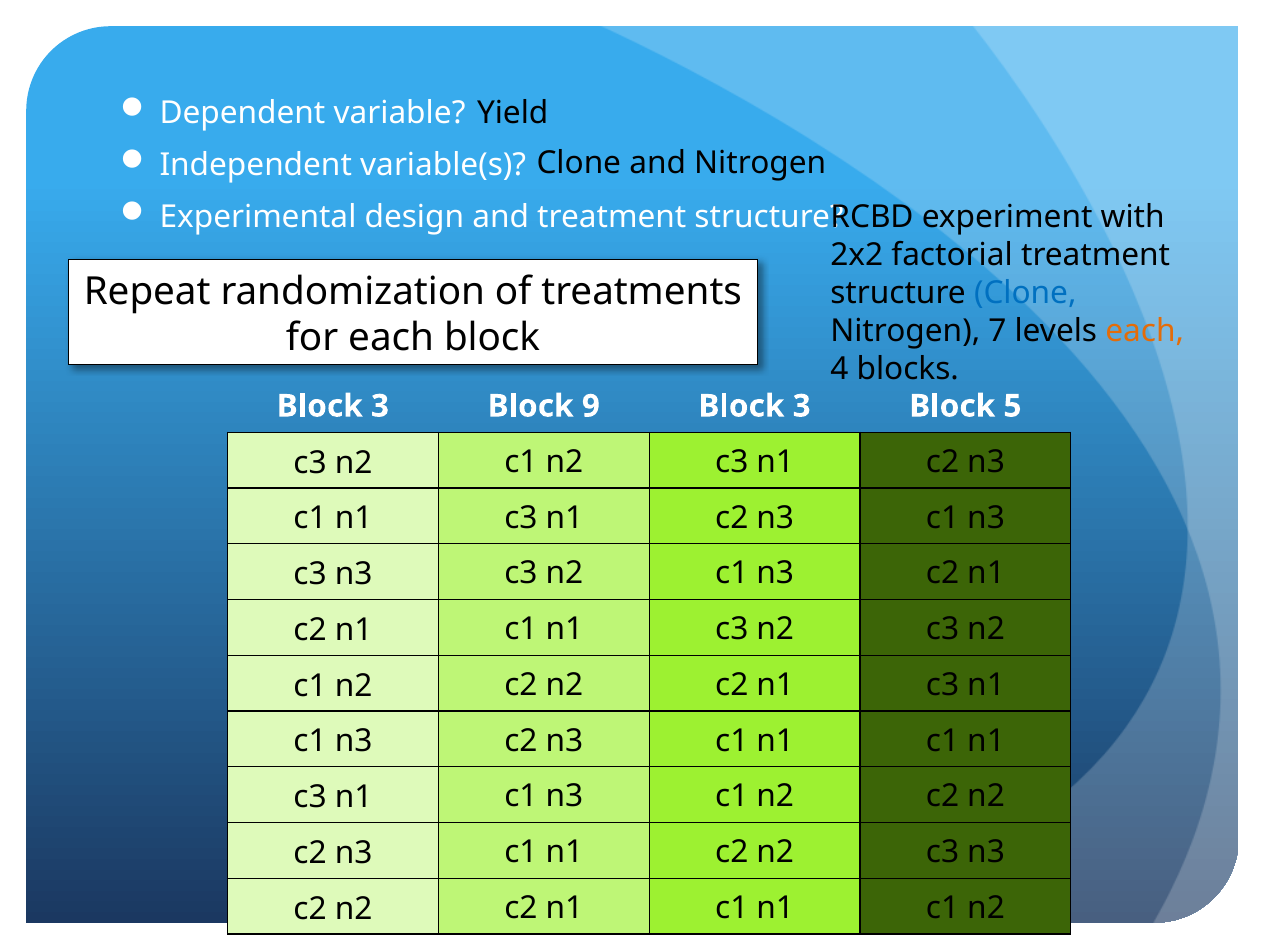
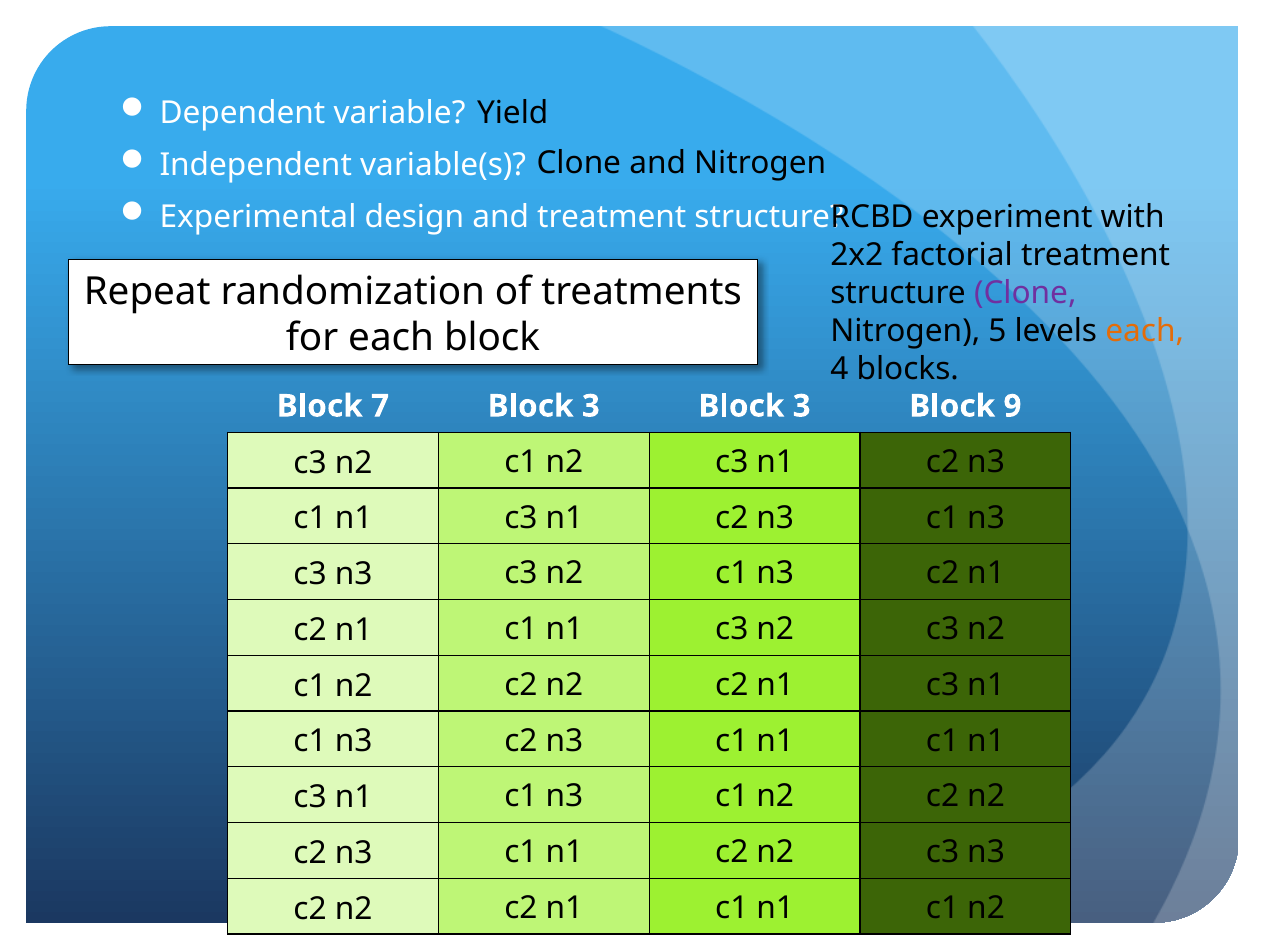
Clone colour: blue -> purple (1025, 293)
7: 7 -> 5 (997, 331)
3: 3 -> 7 (380, 406)
9: 9 -> 3 (591, 406)
5: 5 -> 9 (1012, 406)
